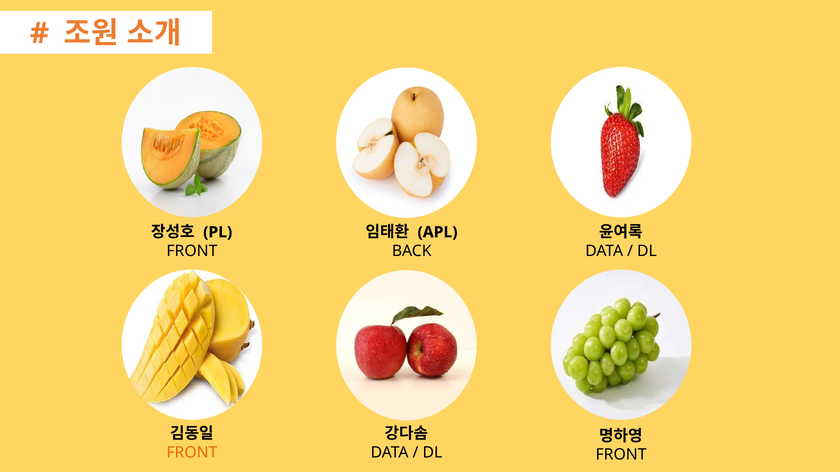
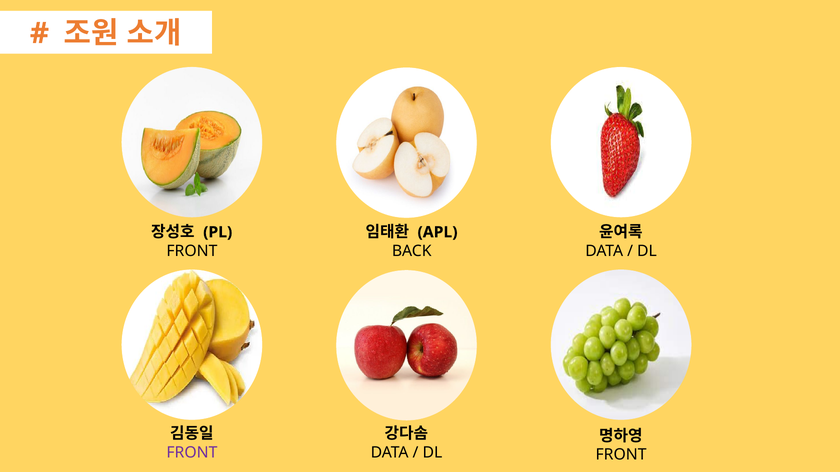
FRONT colour: orange -> purple (192, 453)
